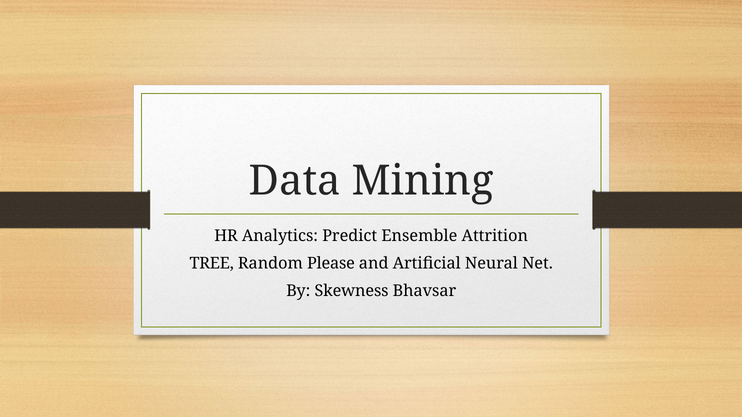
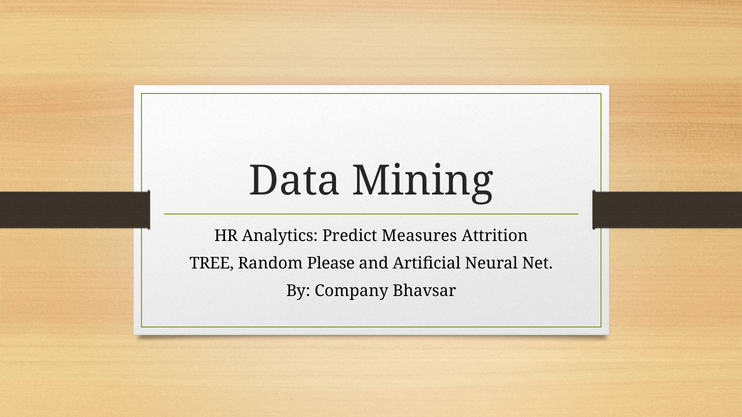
Ensemble: Ensemble -> Measures (419, 236)
Skewness: Skewness -> Company (351, 291)
